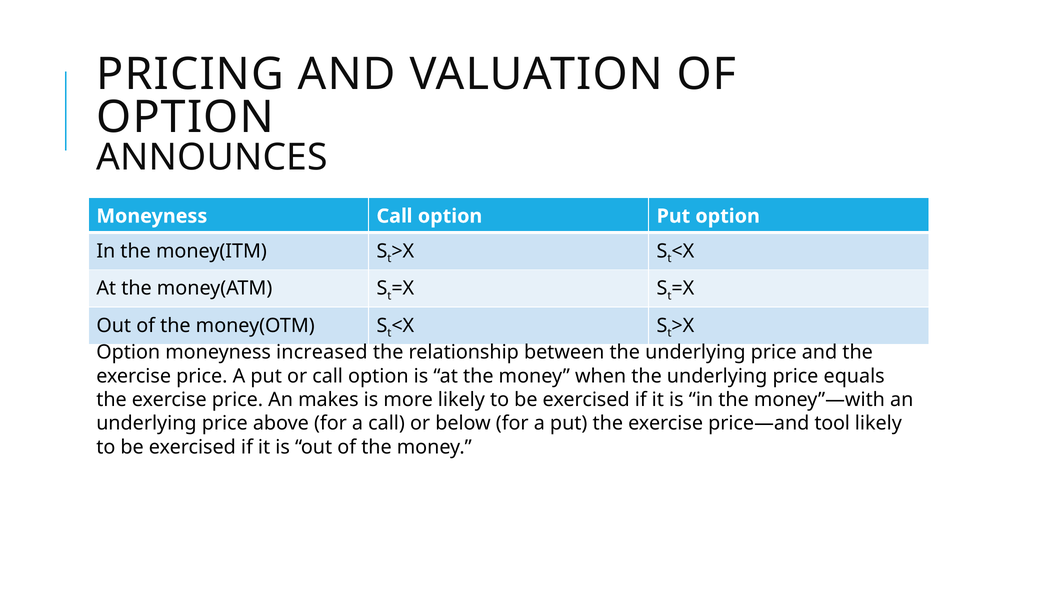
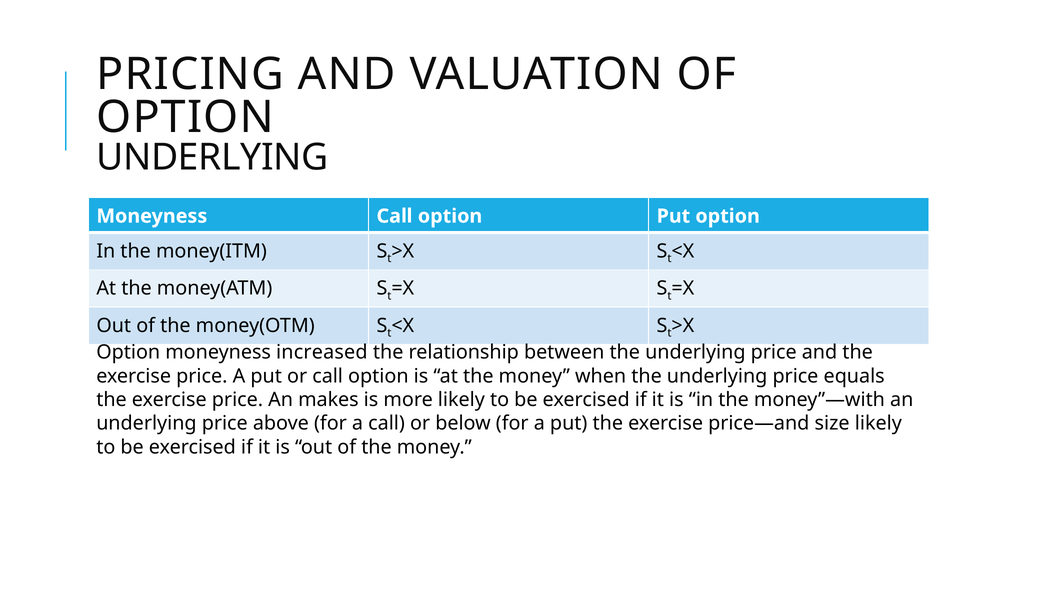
ANNOUNCES: ANNOUNCES -> UNDERLYING (212, 157)
tool: tool -> size (832, 423)
